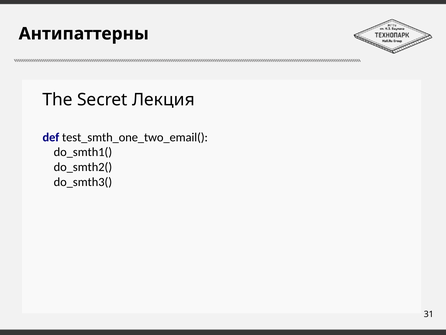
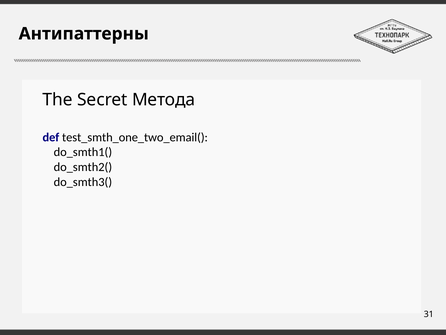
Лекция: Лекция -> Метода (164, 100)
